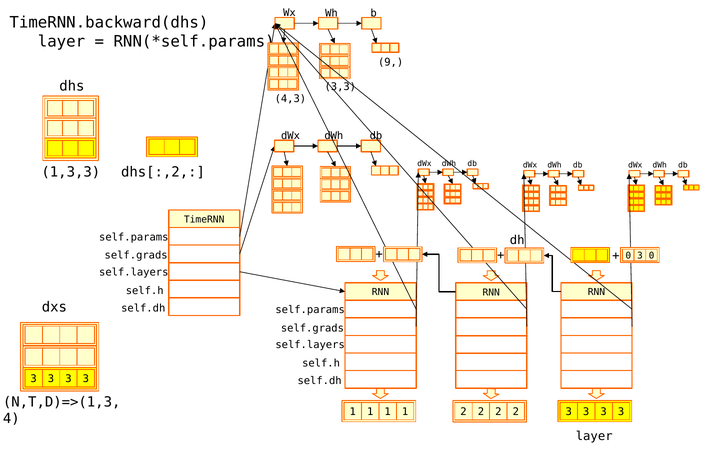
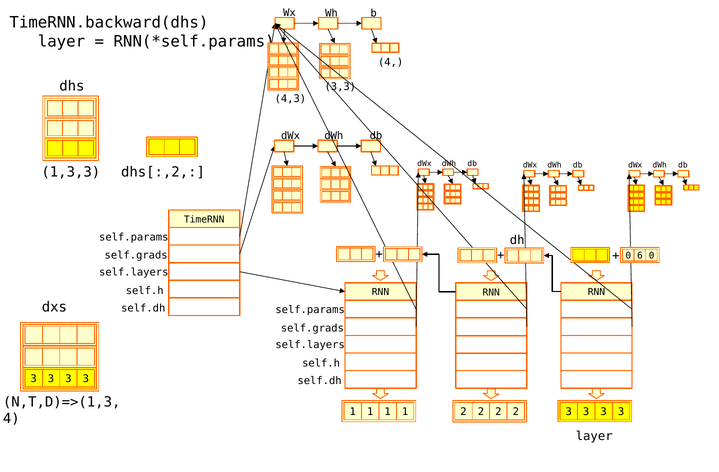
9: 9 -> 4 (391, 62)
0 3: 3 -> 6 (640, 256)
